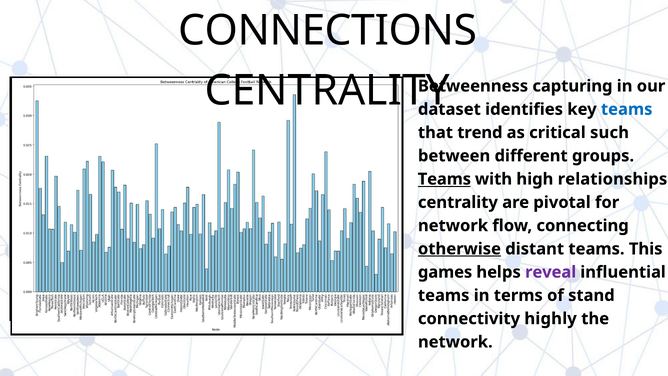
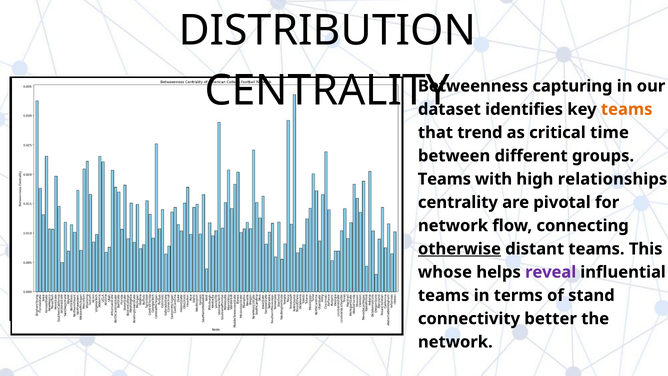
CONNECTIONS: CONNECTIONS -> DISTRIBUTION (327, 31)
teams colour: blue -> orange (627, 109)
such: such -> time (610, 133)
Teams underline: present -> none (444, 179)
games: games -> whose (445, 272)
highly: highly -> better (551, 318)
